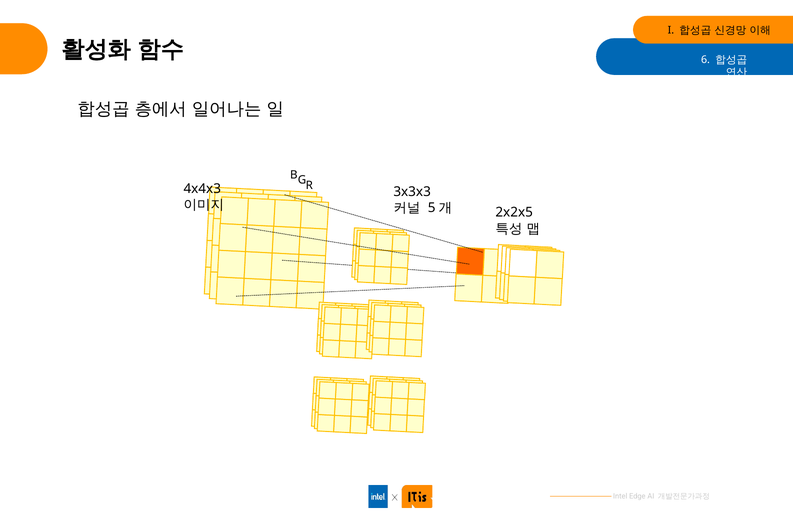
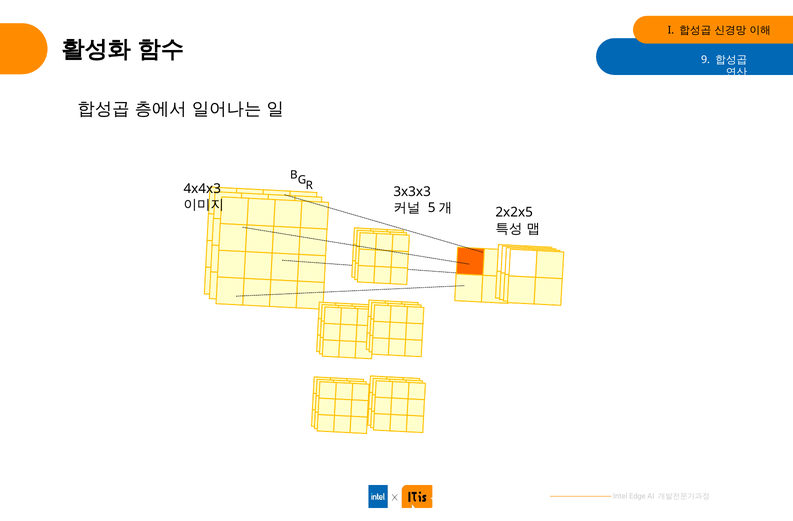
6: 6 -> 9 (705, 60)
